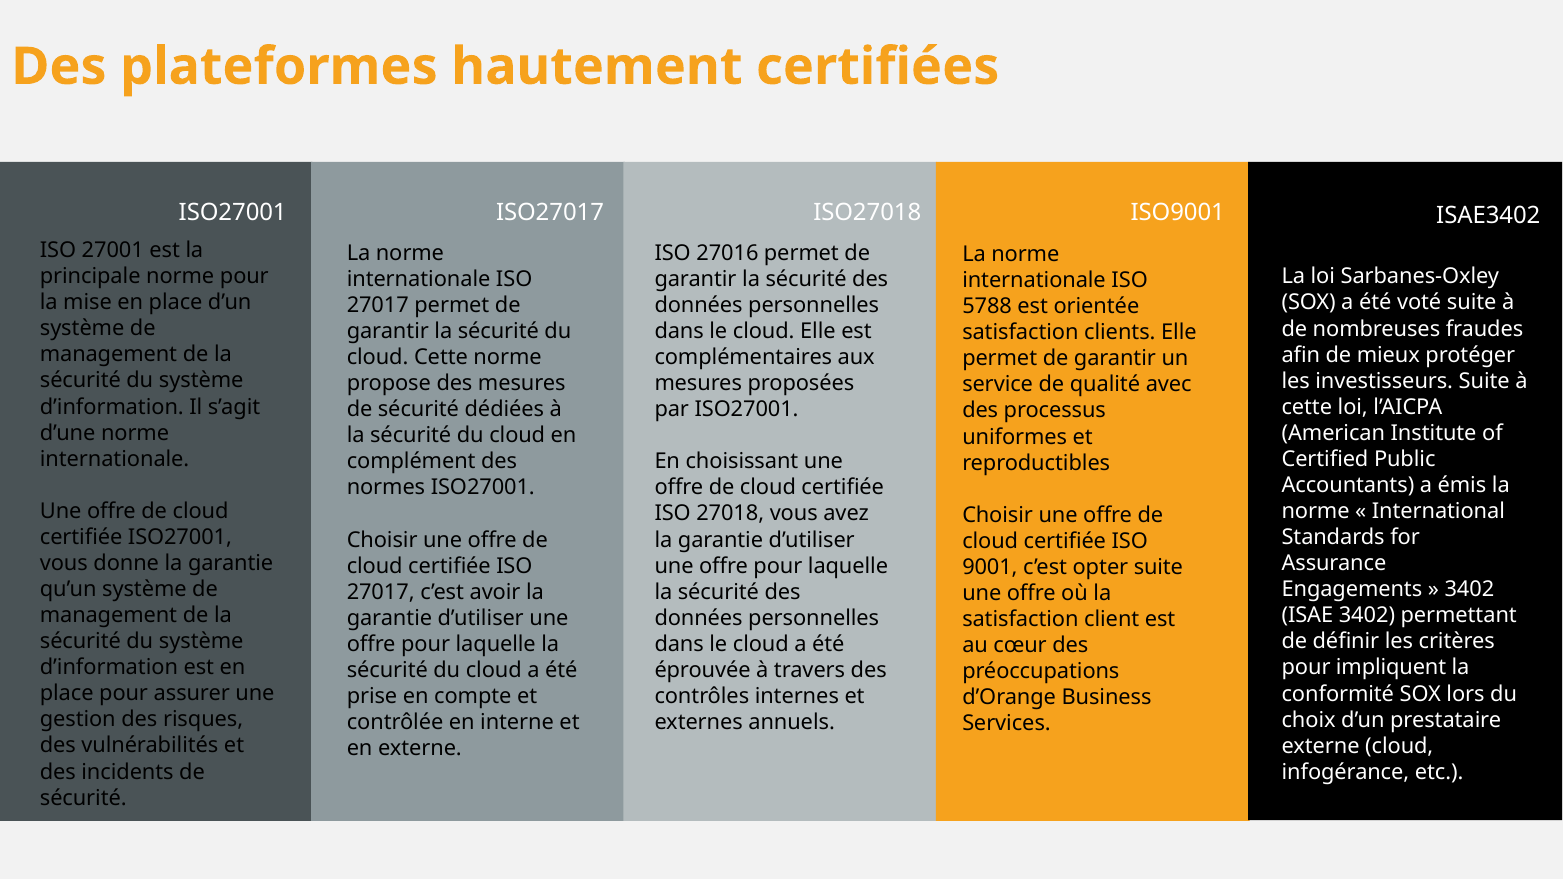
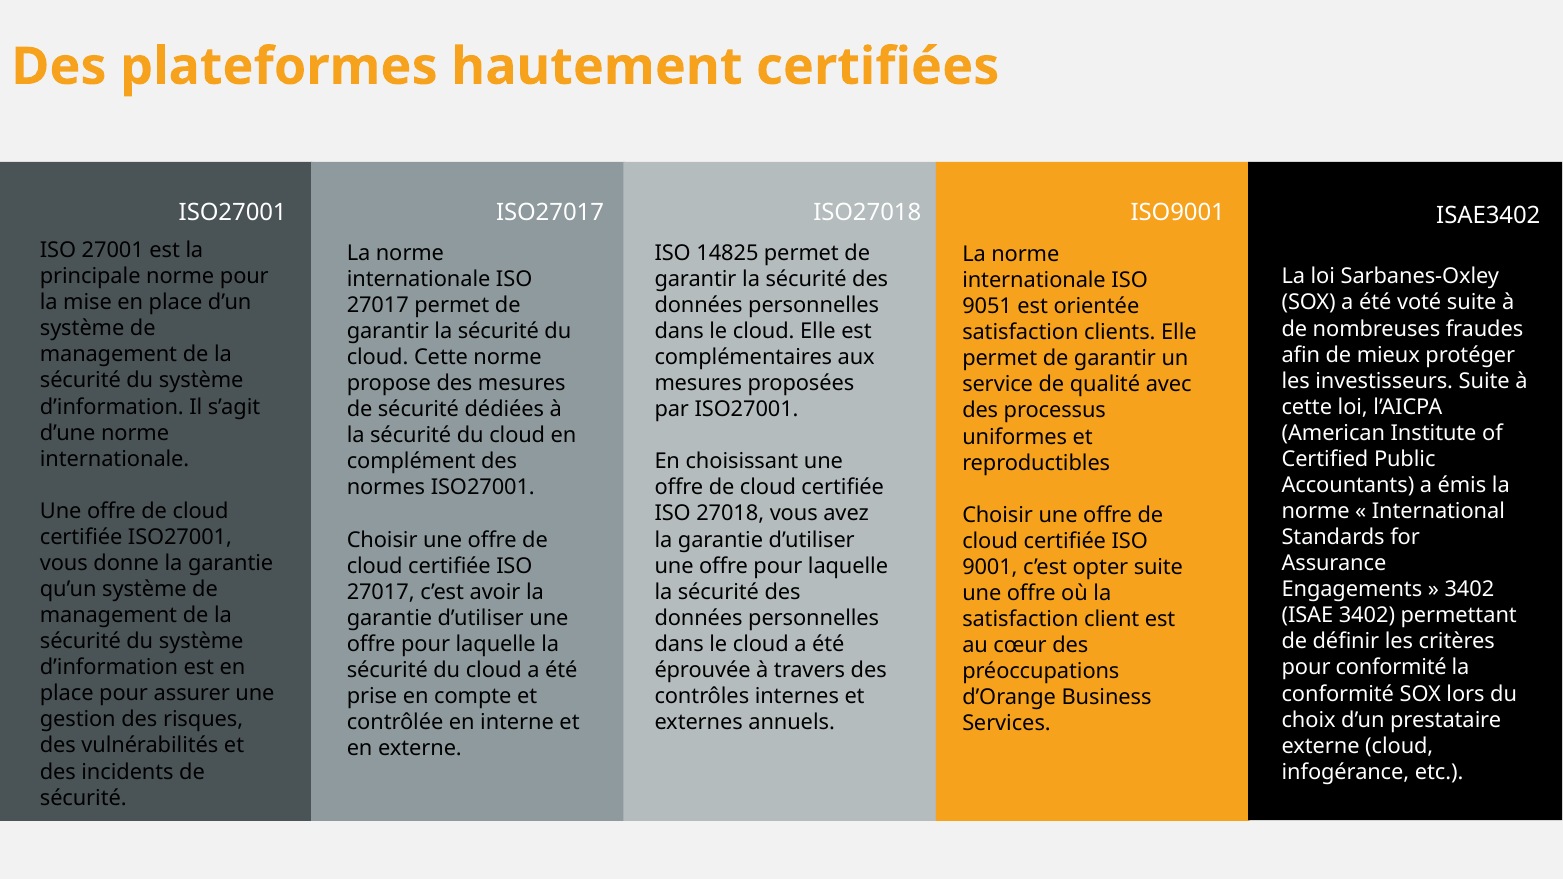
27016: 27016 -> 14825 (727, 253)
5788: 5788 -> 9051 (987, 307)
pour impliquent: impliquent -> conformité (1391, 668)
